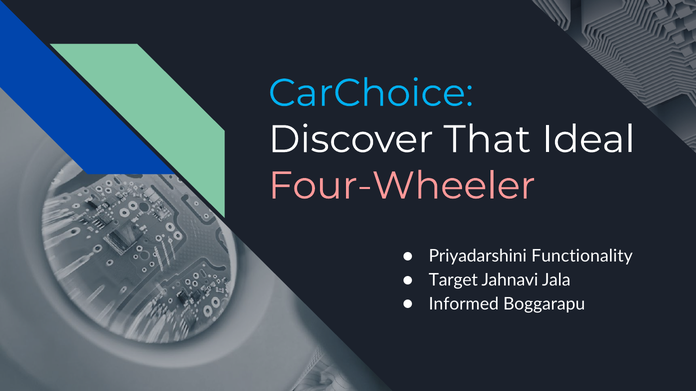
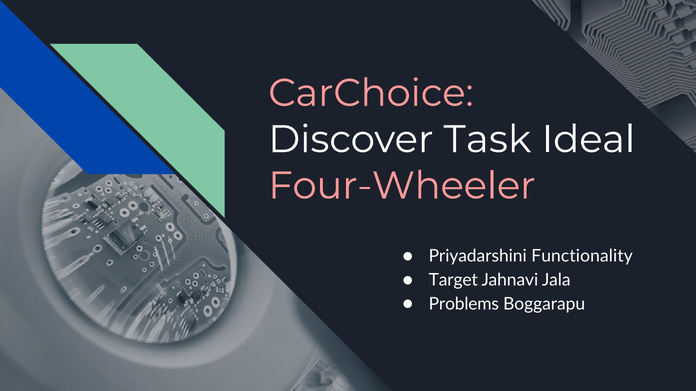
CarChoice colour: light blue -> pink (371, 93)
That: That -> Task (487, 140)
Informed: Informed -> Problems (464, 304)
